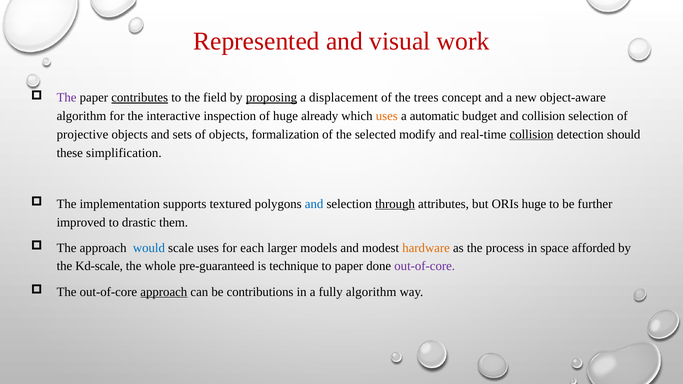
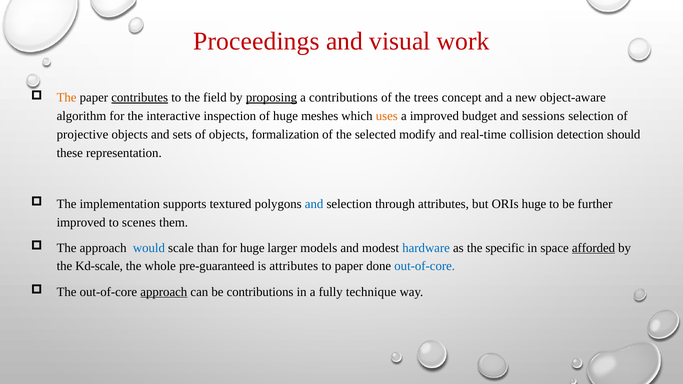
Represented: Represented -> Proceedings (256, 41)
The colour: purple -> orange (67, 98)
a displacement: displacement -> contributions (343, 98)
already: already -> meshes (320, 116)
a automatic: automatic -> improved (434, 116)
and collision: collision -> sessions (543, 116)
collision underline: present -> none (532, 134)
simplification: simplification -> representation (124, 153)
through underline: present -> none (395, 204)
drastic: drastic -> scenes (139, 222)
scale uses: uses -> than (208, 248)
for each: each -> huge (252, 248)
hardware colour: orange -> blue (426, 248)
process: process -> specific (505, 248)
afforded underline: none -> present (594, 248)
is technique: technique -> attributes (294, 266)
out-of-core colour: purple -> blue (425, 266)
fully algorithm: algorithm -> technique (371, 292)
